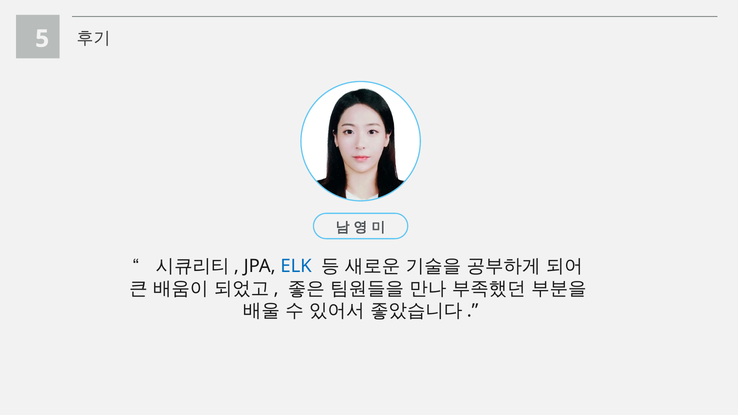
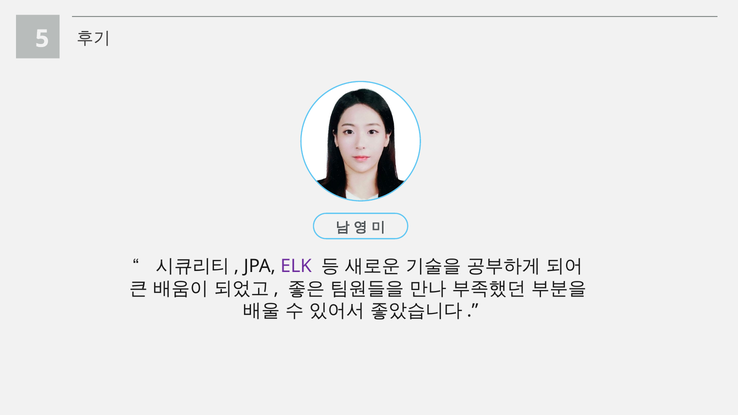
ELK colour: blue -> purple (296, 266)
